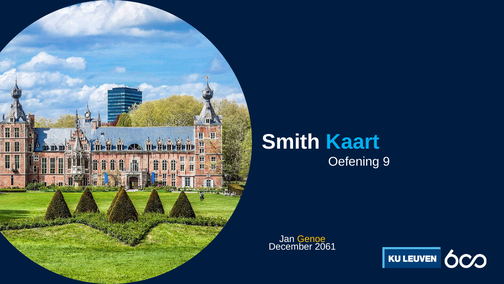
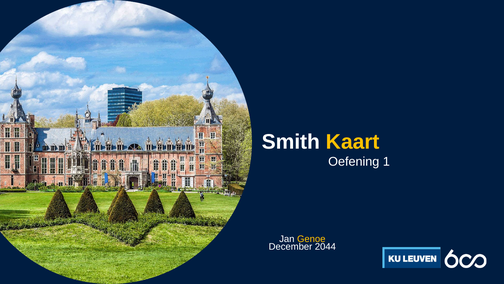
Kaart colour: light blue -> yellow (353, 142)
9: 9 -> 1 (386, 161)
2061: 2061 -> 2044 (325, 246)
